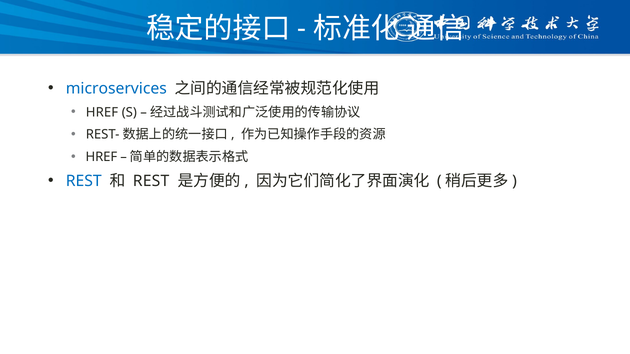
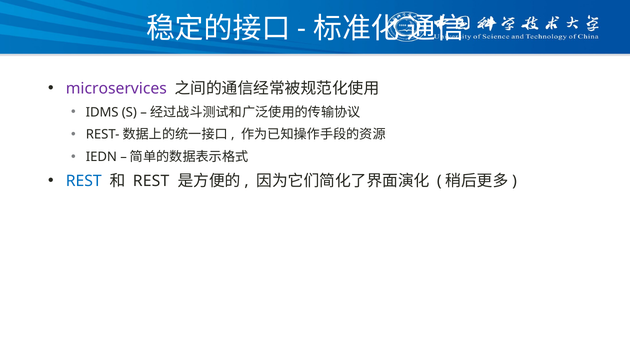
microservices colour: blue -> purple (116, 89)
HREF: HREF -> IDMS (102, 112)
HREF: HREF -> IEDN (101, 157)
